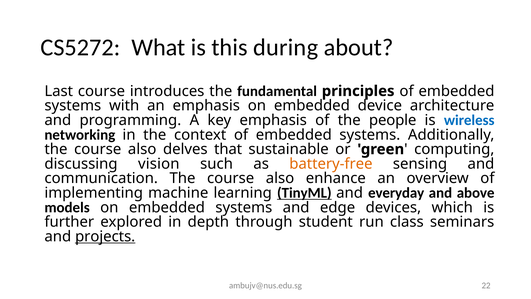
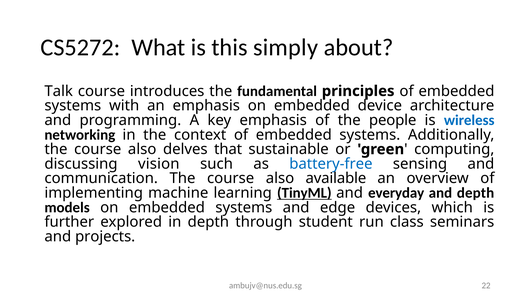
during: during -> simply (286, 48)
Last: Last -> Talk (59, 91)
battery-free colour: orange -> blue (331, 164)
enhance: enhance -> available (336, 178)
and above: above -> depth (476, 193)
projects underline: present -> none (105, 236)
